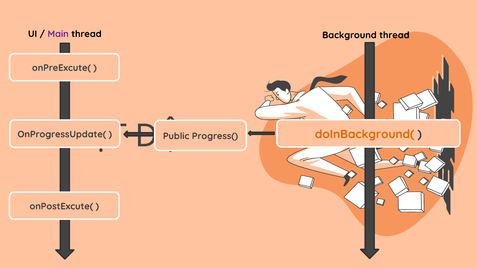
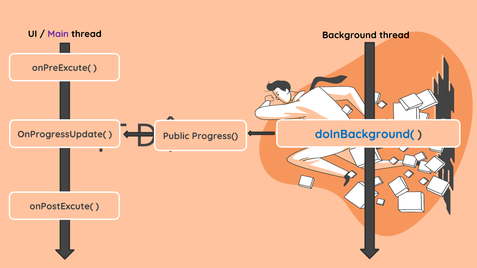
doInBackground( colour: orange -> blue (365, 134)
